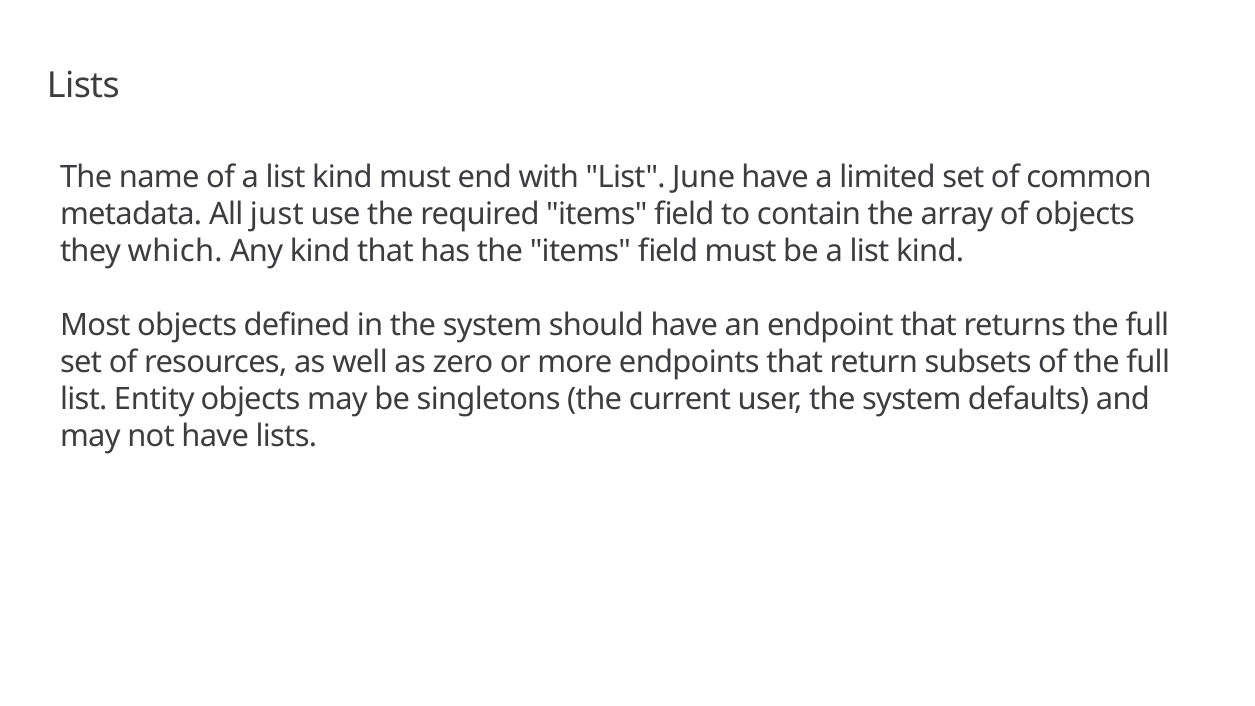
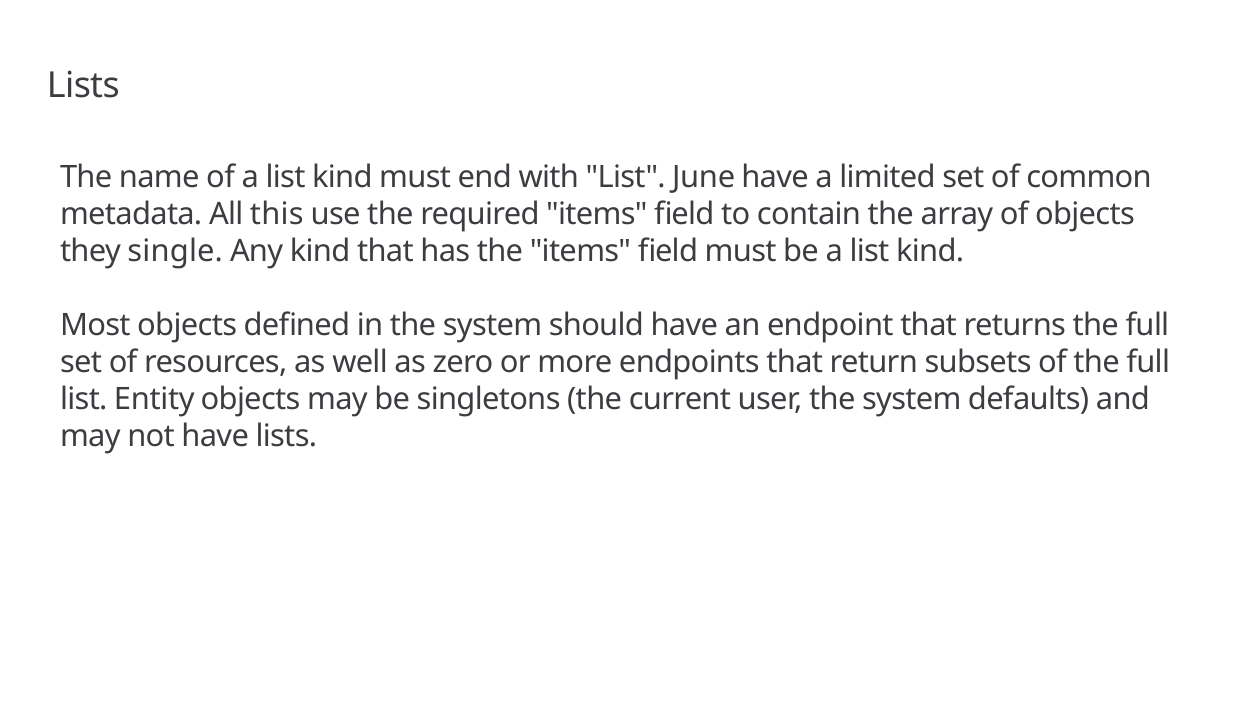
just: just -> this (277, 215)
which: which -> single (175, 252)
